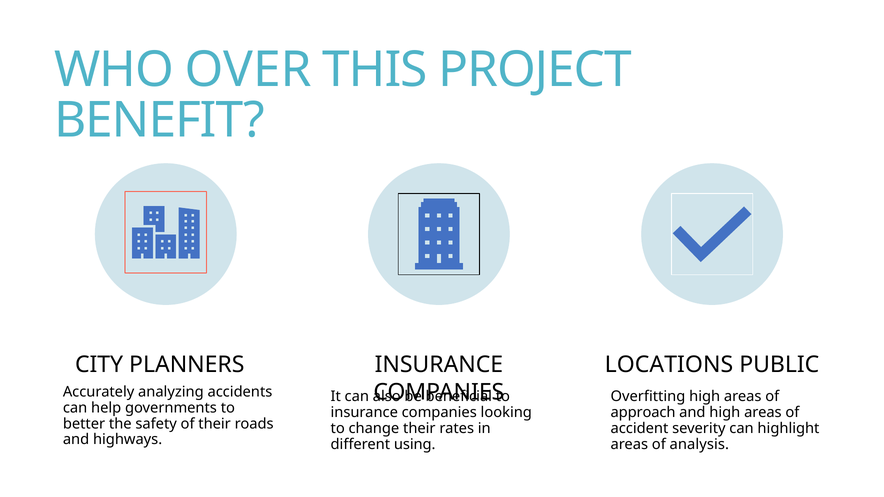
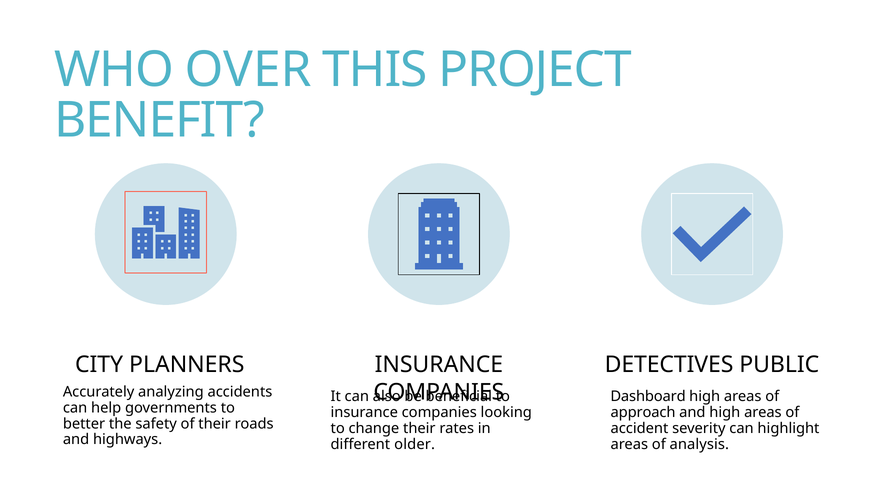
LOCATIONS: LOCATIONS -> DETECTIVES (669, 365)
Overfitting: Overfitting -> Dashboard (648, 397)
using: using -> older (415, 444)
